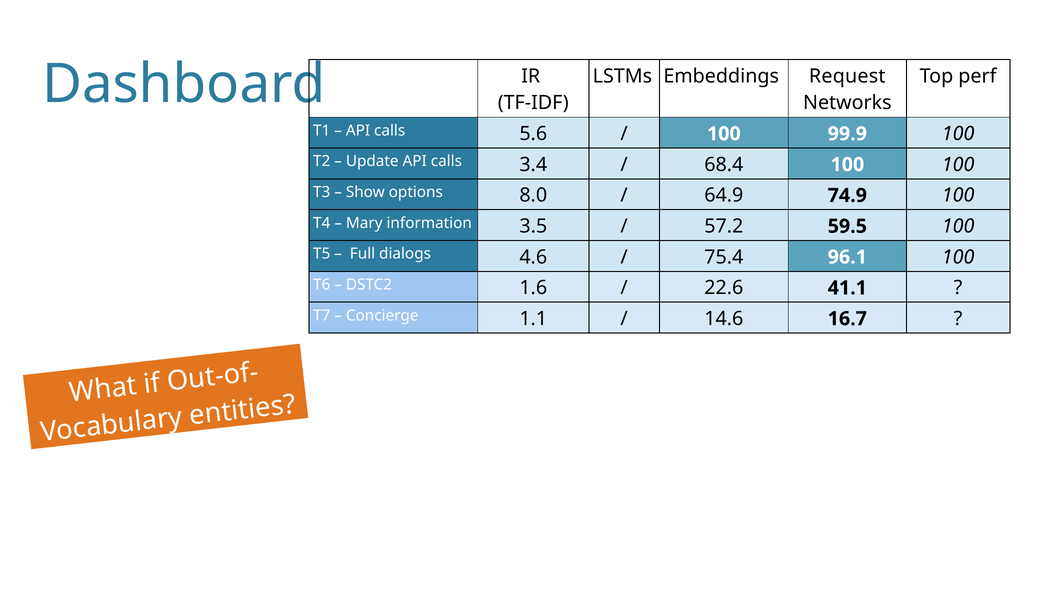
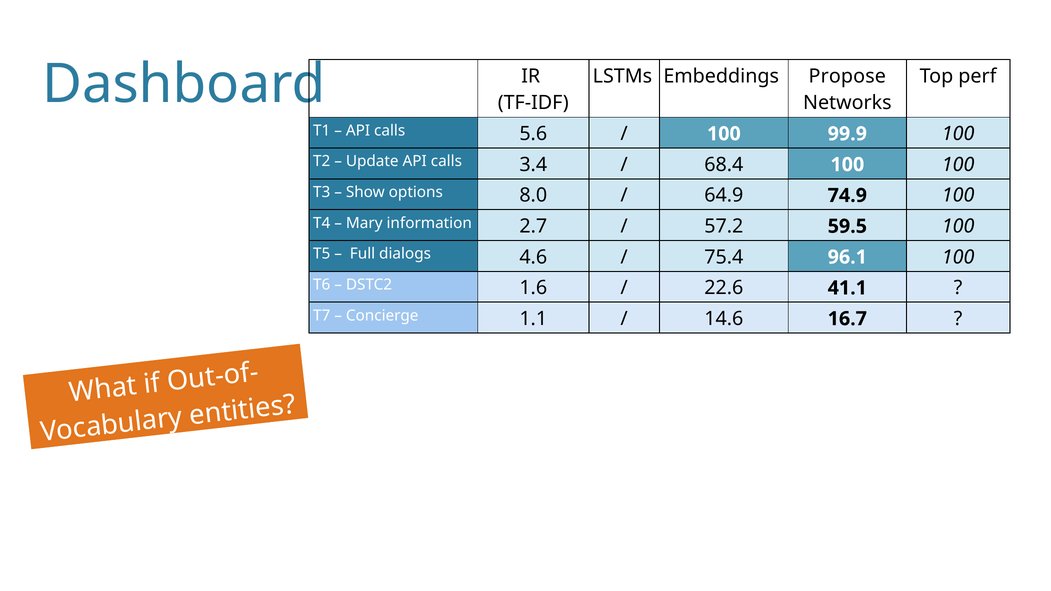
Request: Request -> Propose (847, 76)
3.5: 3.5 -> 2.7 (533, 226)
